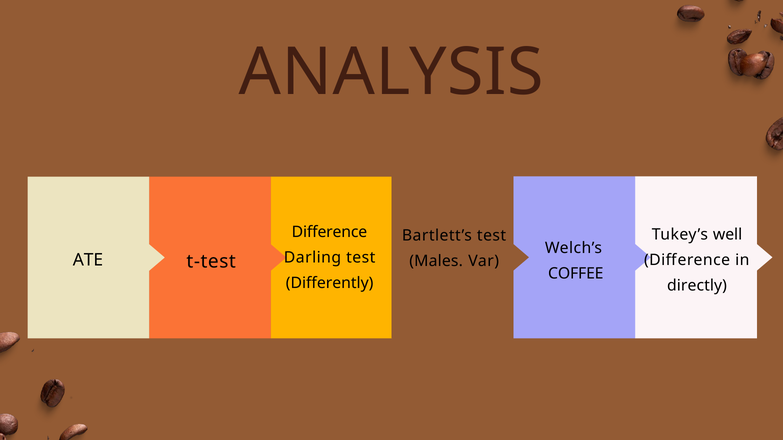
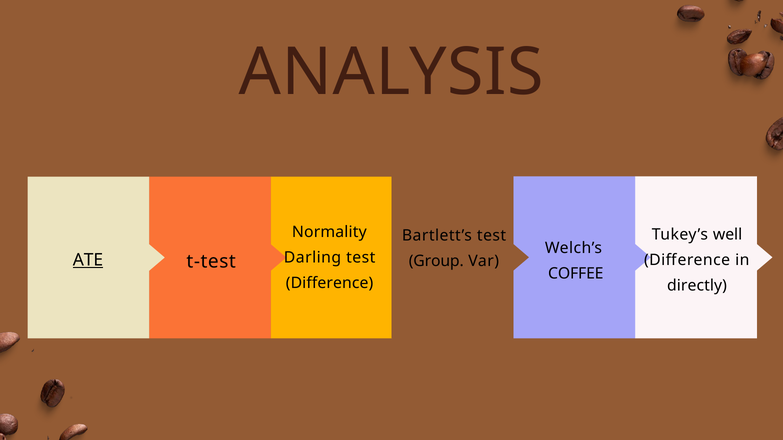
Difference: Difference -> Normality (329, 232)
ATE underline: none -> present (88, 260)
Males: Males -> Group (436, 261)
Differently: Differently -> Difference (330, 283)
